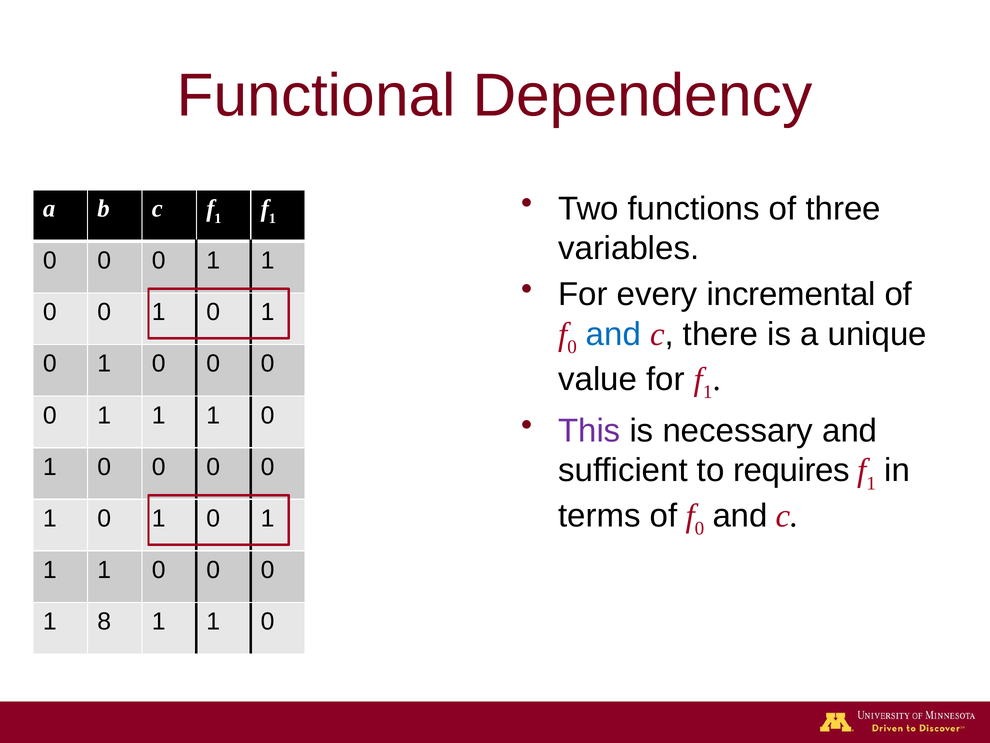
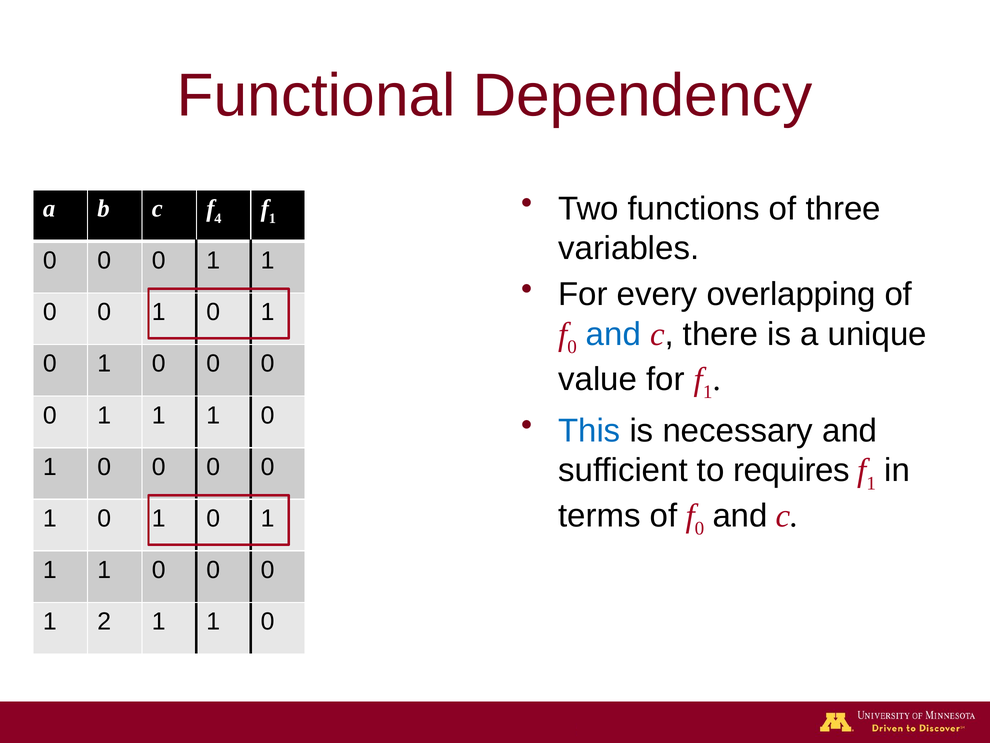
1: 1 -> 4 (218, 218)
incremental: incremental -> overlapping (791, 294)
This colour: purple -> blue (589, 431)
8: 8 -> 2 (104, 621)
